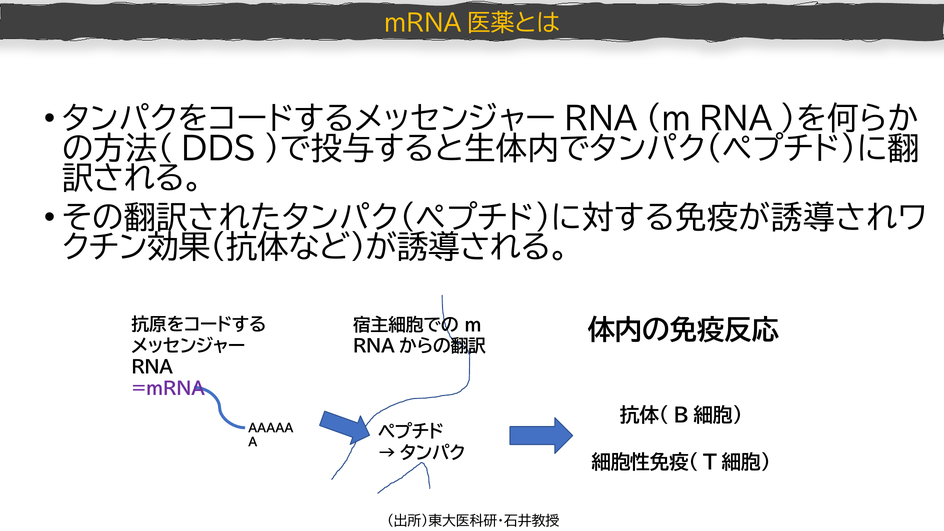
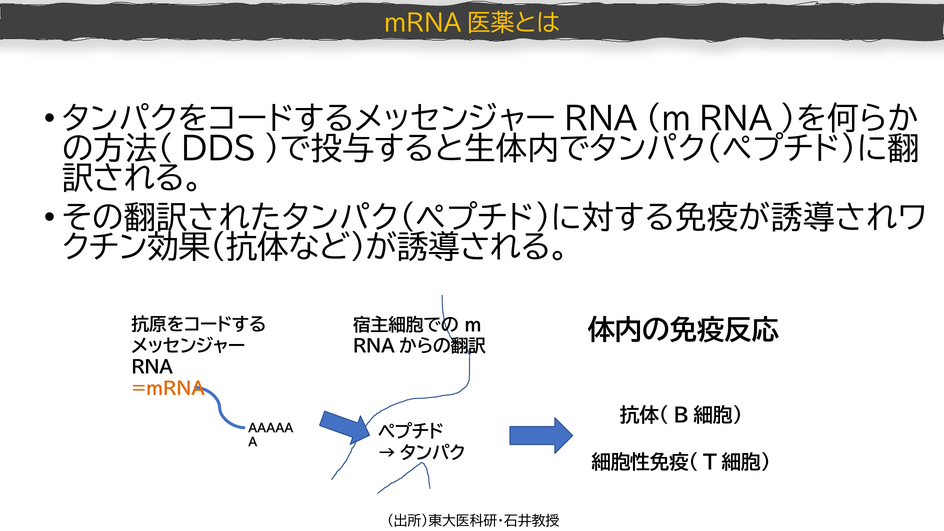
=mRNA colour: purple -> orange (168, 389)
